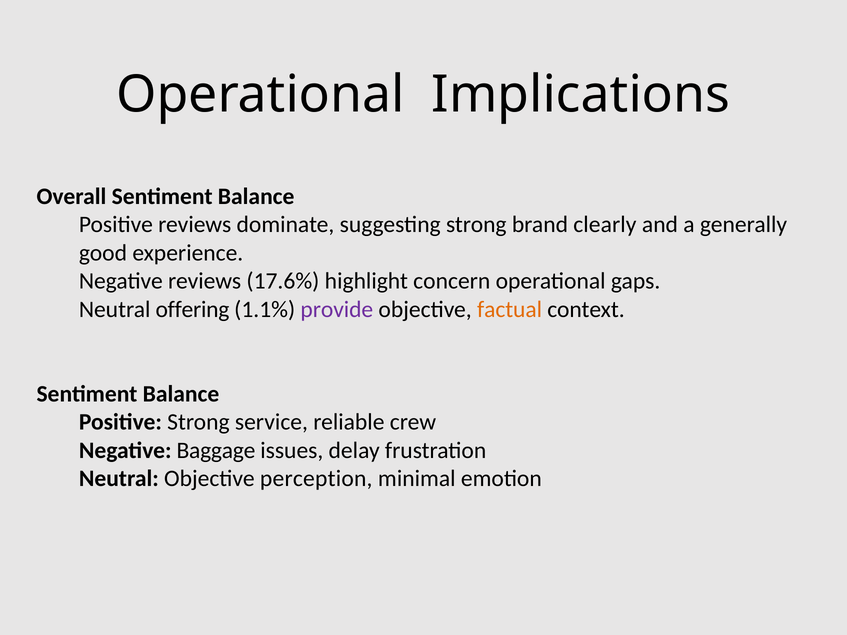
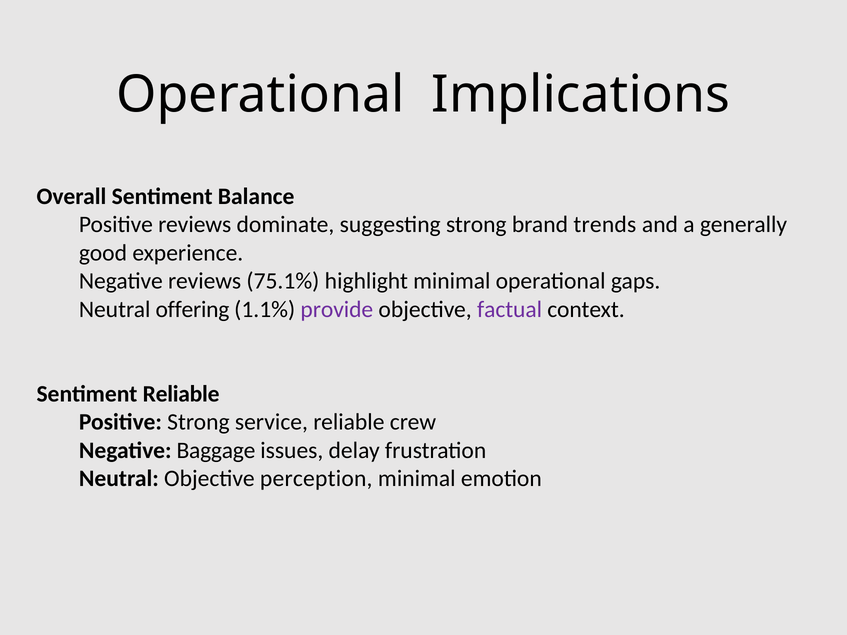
clearly: clearly -> trends (605, 225)
17.6%: 17.6% -> 75.1% (283, 281)
highlight concern: concern -> minimal (452, 281)
factual colour: orange -> purple (510, 309)
Balance: Balance -> Reliable (181, 394)
